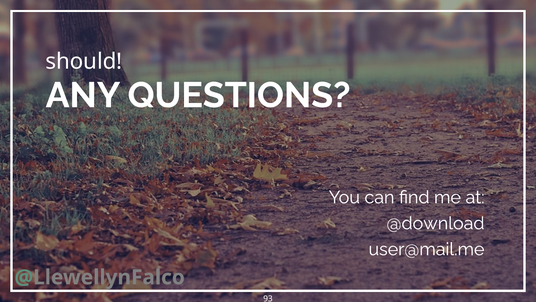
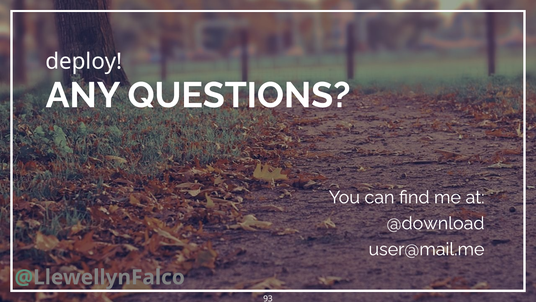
should: should -> deploy (84, 61)
